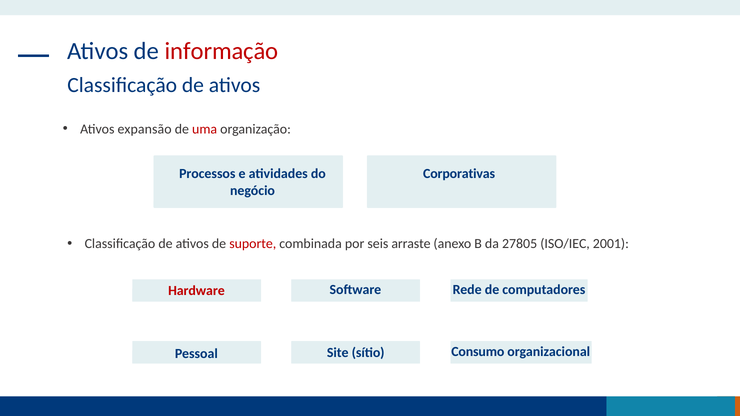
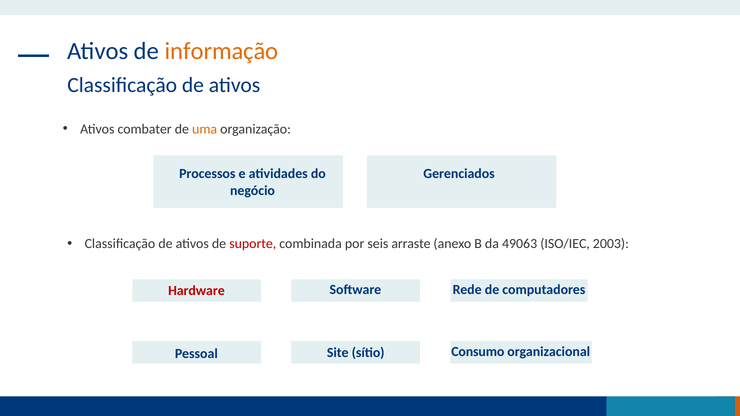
informação colour: red -> orange (222, 51)
expansão: expansão -> combater (145, 129)
uma colour: red -> orange (205, 129)
Corporativas: Corporativas -> Gerenciados (459, 174)
27805: 27805 -> 49063 (520, 244)
2001: 2001 -> 2003 (611, 244)
